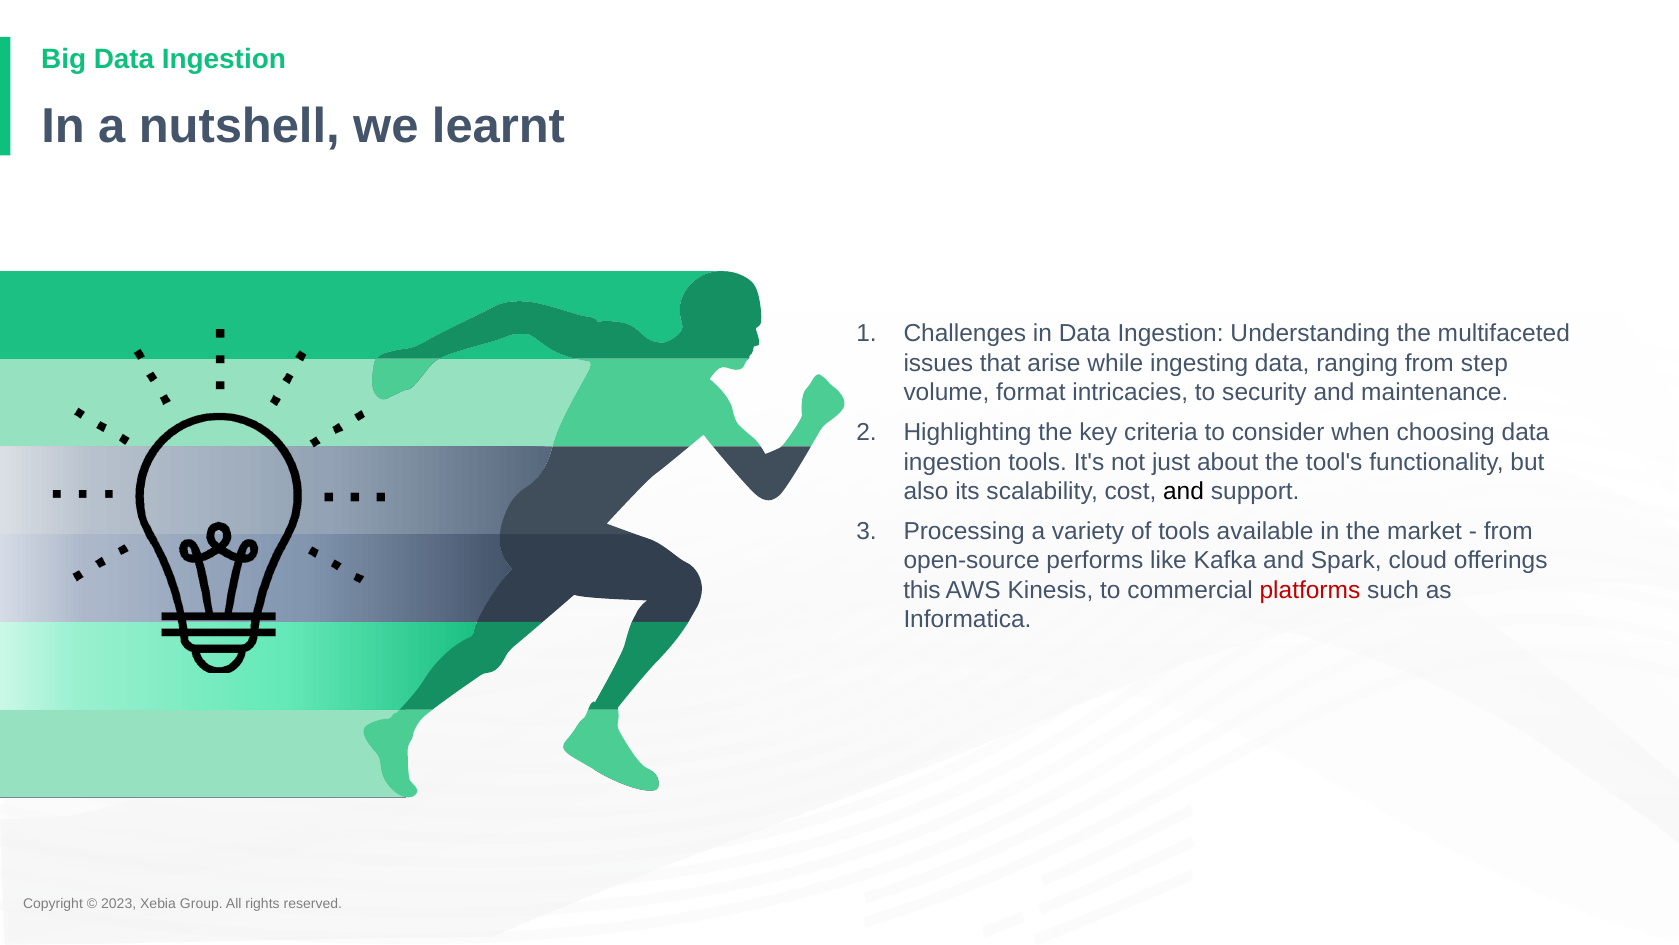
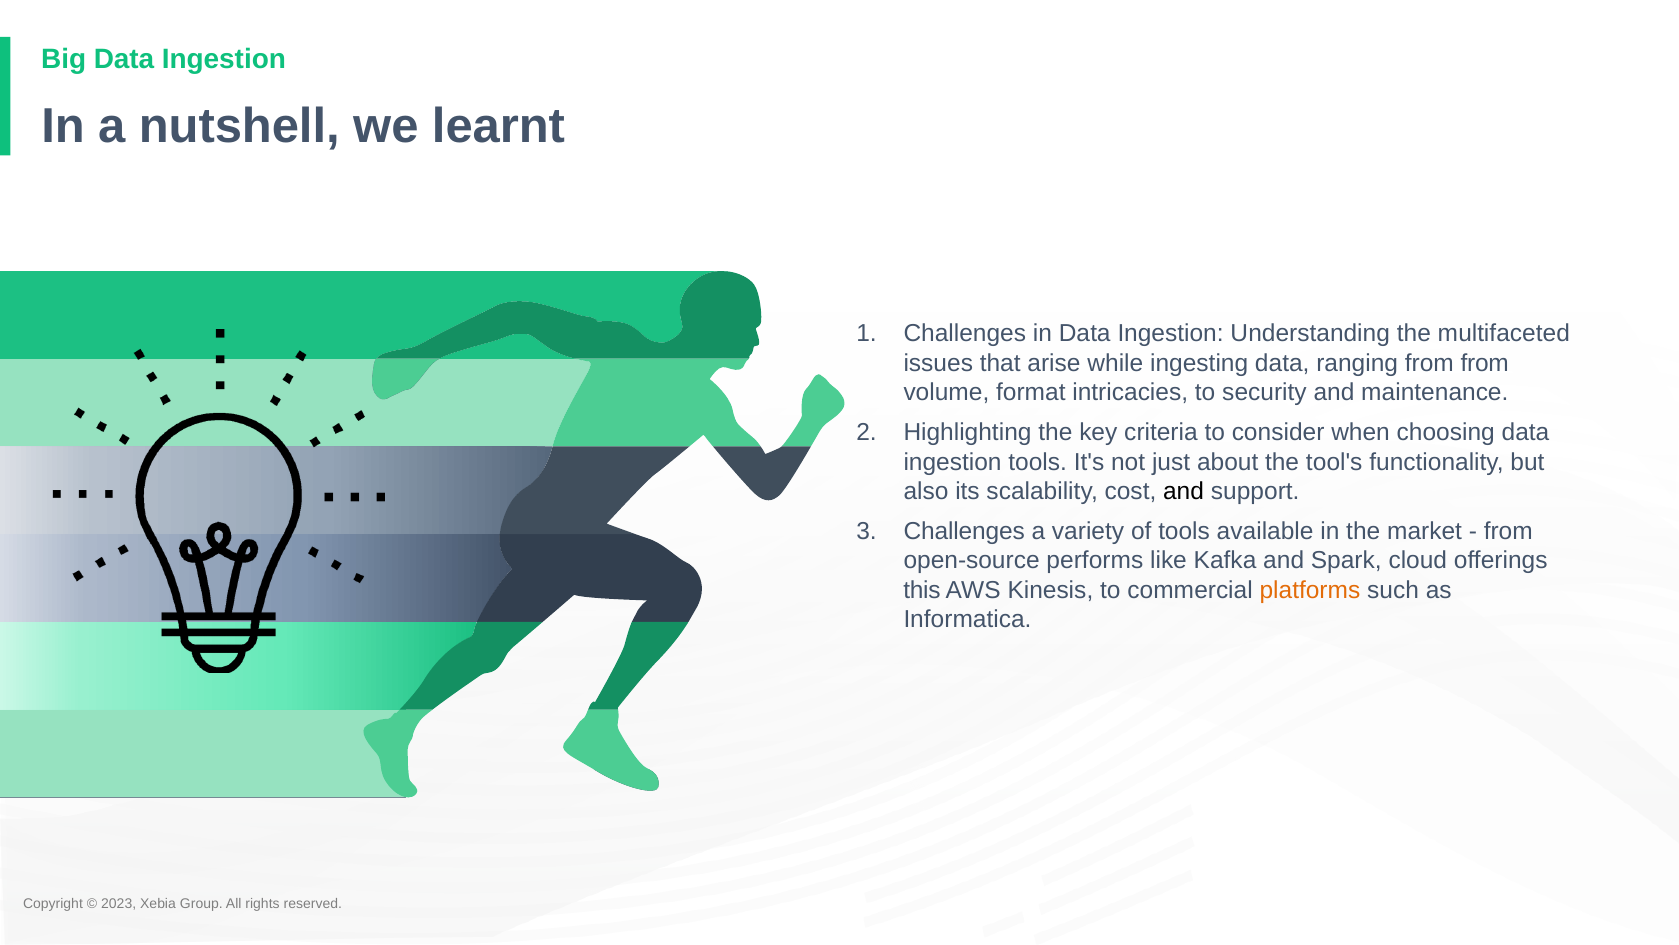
from step: step -> from (1485, 363)
Processing: Processing -> Challenges (964, 531)
platforms colour: red -> orange (1310, 590)
